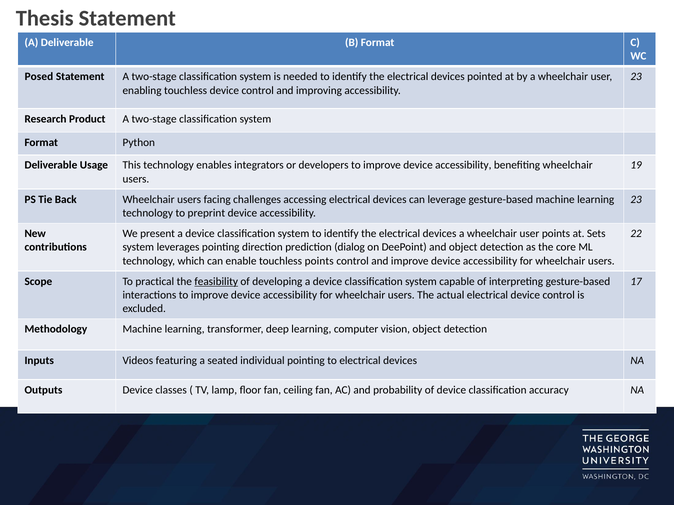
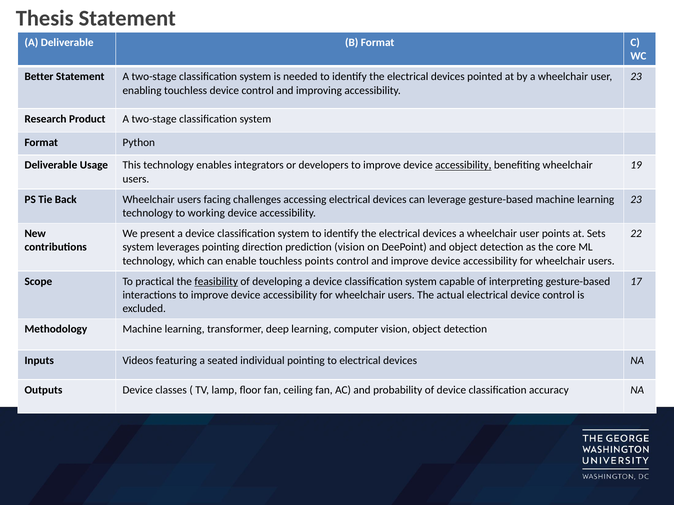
Posed: Posed -> Better (39, 77)
accessibility underline: none -> present (463, 165)
preprint: preprint -> working (206, 213)
prediction dialog: dialog -> vision (349, 247)
